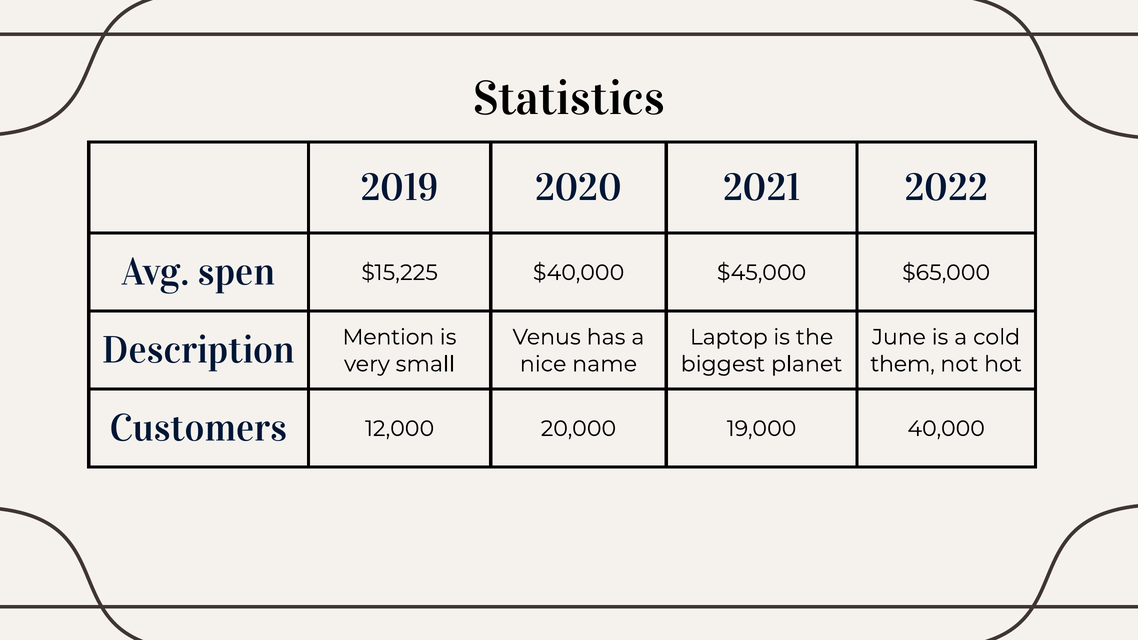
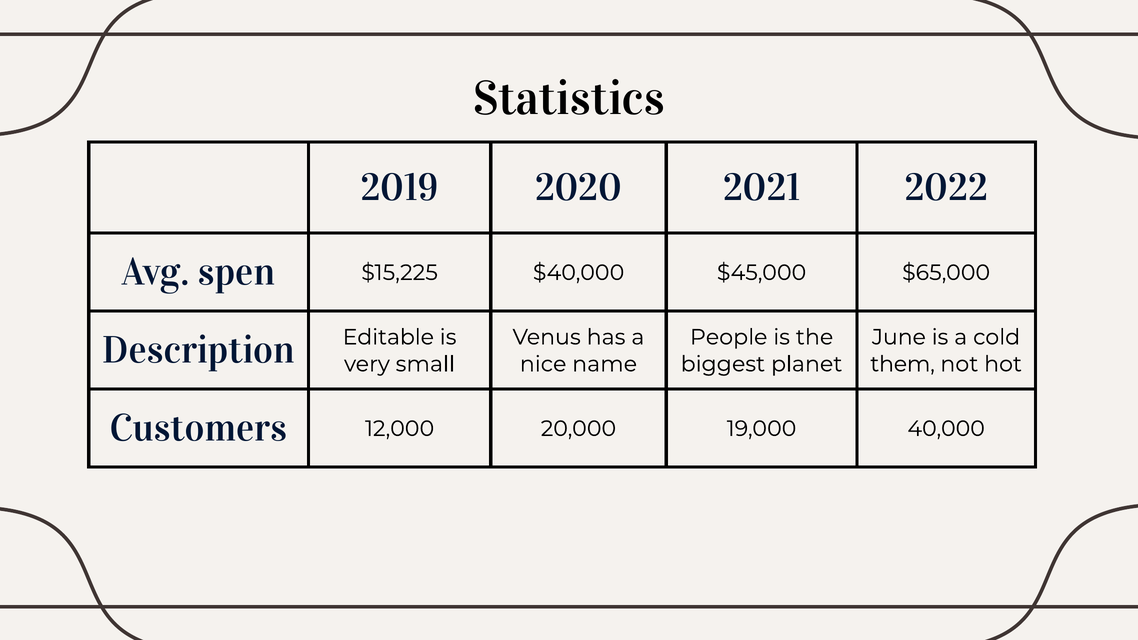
Laptop: Laptop -> People (729, 337)
Mention: Mention -> Editable (388, 337)
